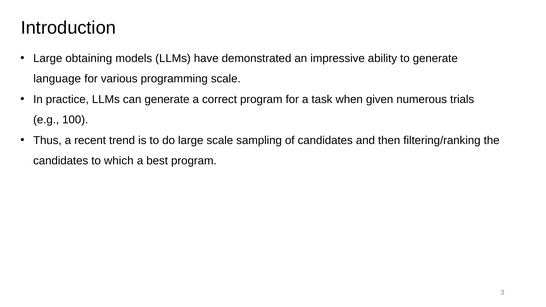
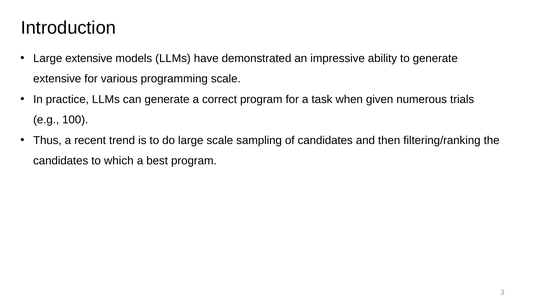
Large obtaining: obtaining -> extensive (89, 58)
language: language -> extensive (57, 79)
